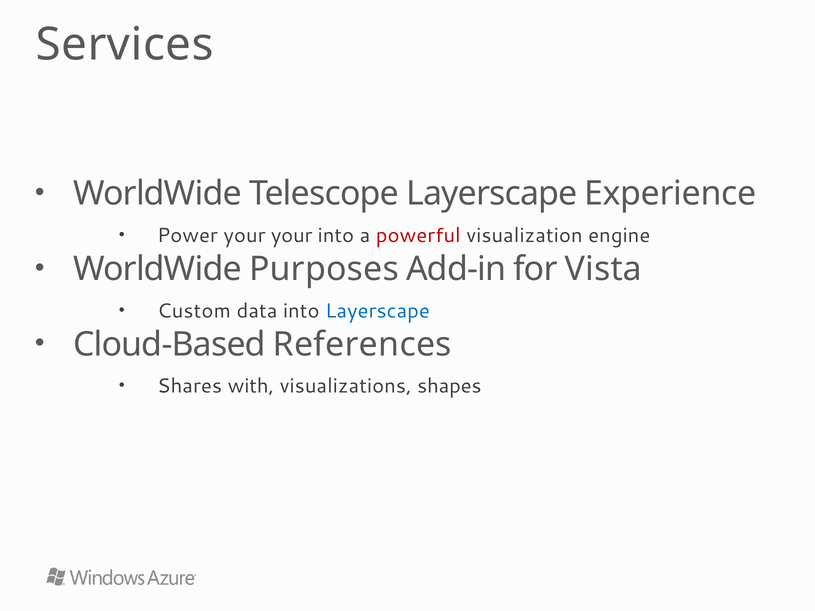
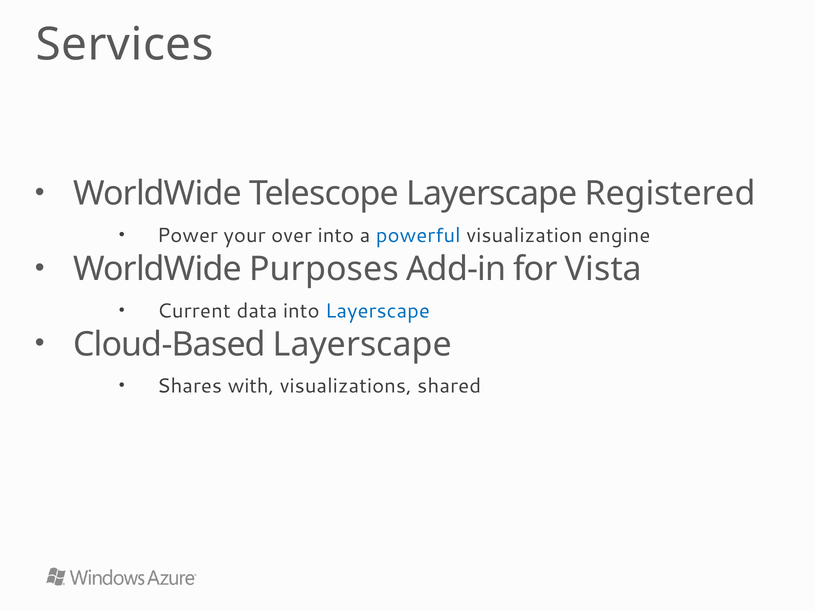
Experience: Experience -> Registered (670, 194)
your your: your -> over (292, 236)
powerful colour: red -> blue (418, 236)
Custom: Custom -> Current (194, 311)
Cloud-Based References: References -> Layerscape (362, 345)
shapes: shapes -> shared (449, 386)
